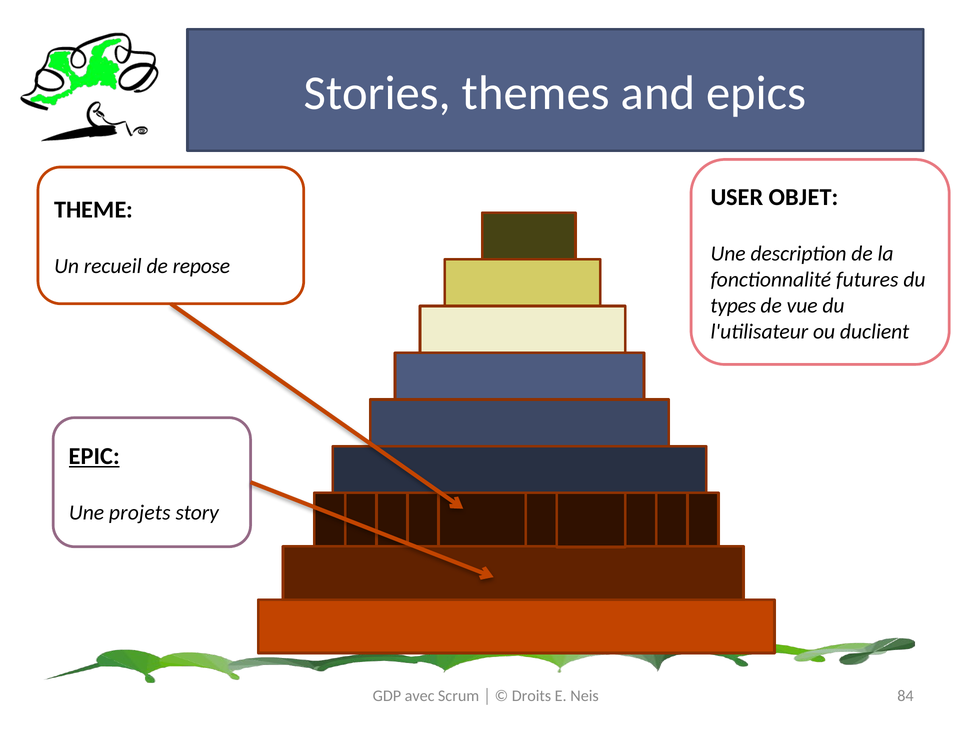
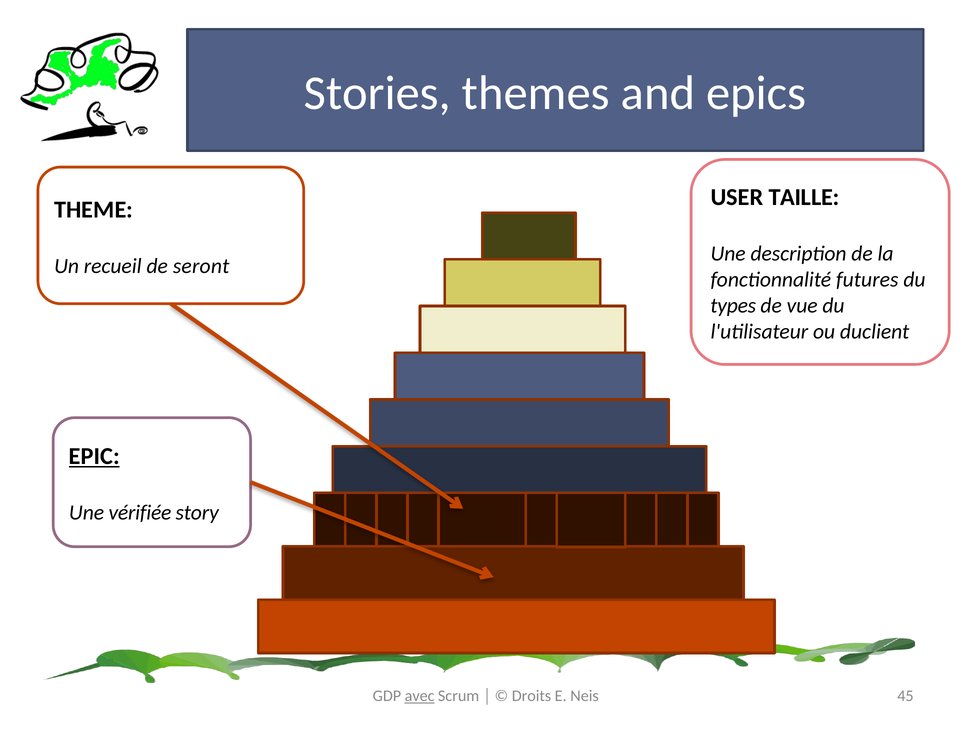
OBJET: OBJET -> TAILLE (804, 197)
repose: repose -> seront (201, 266)
projets: projets -> vérifiée (140, 513)
avec underline: none -> present (420, 696)
84: 84 -> 45 (905, 696)
